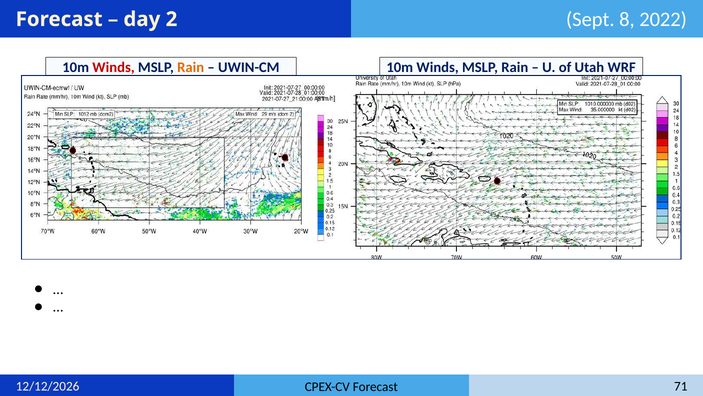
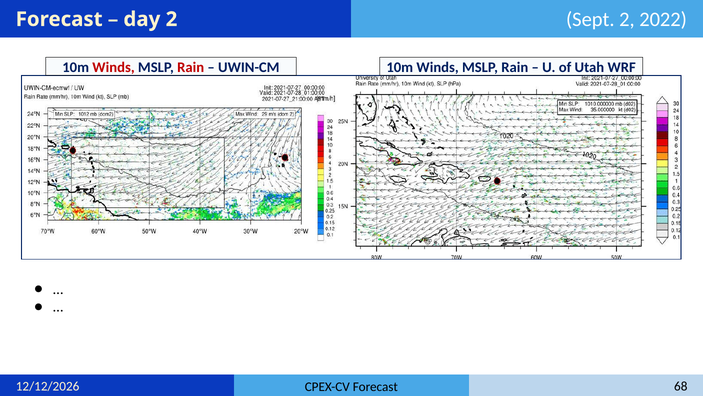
Sept 8: 8 -> 2 (627, 19)
Rain colour: orange -> red (191, 67)
71: 71 -> 68 (681, 386)
